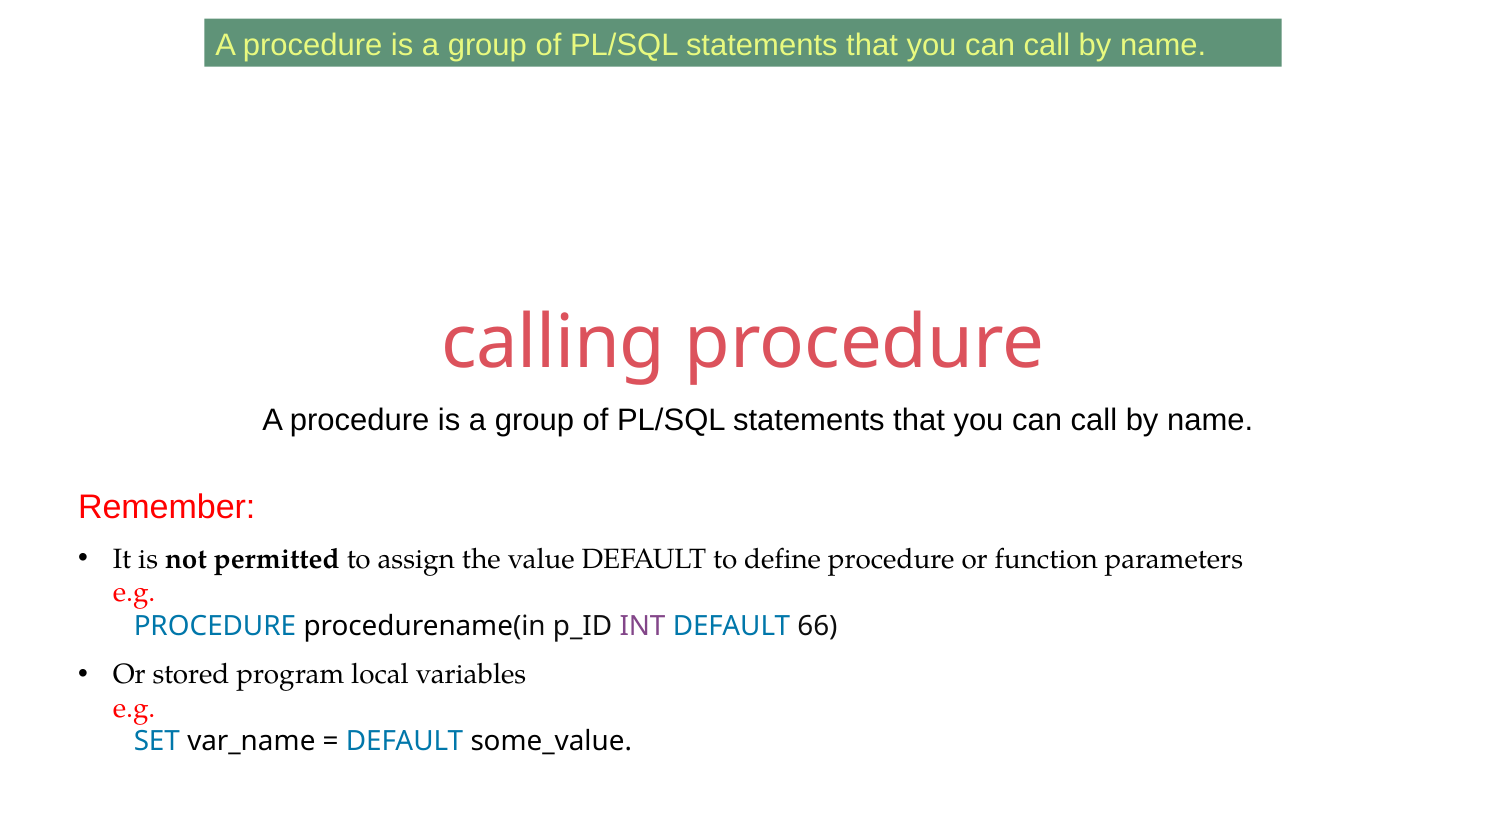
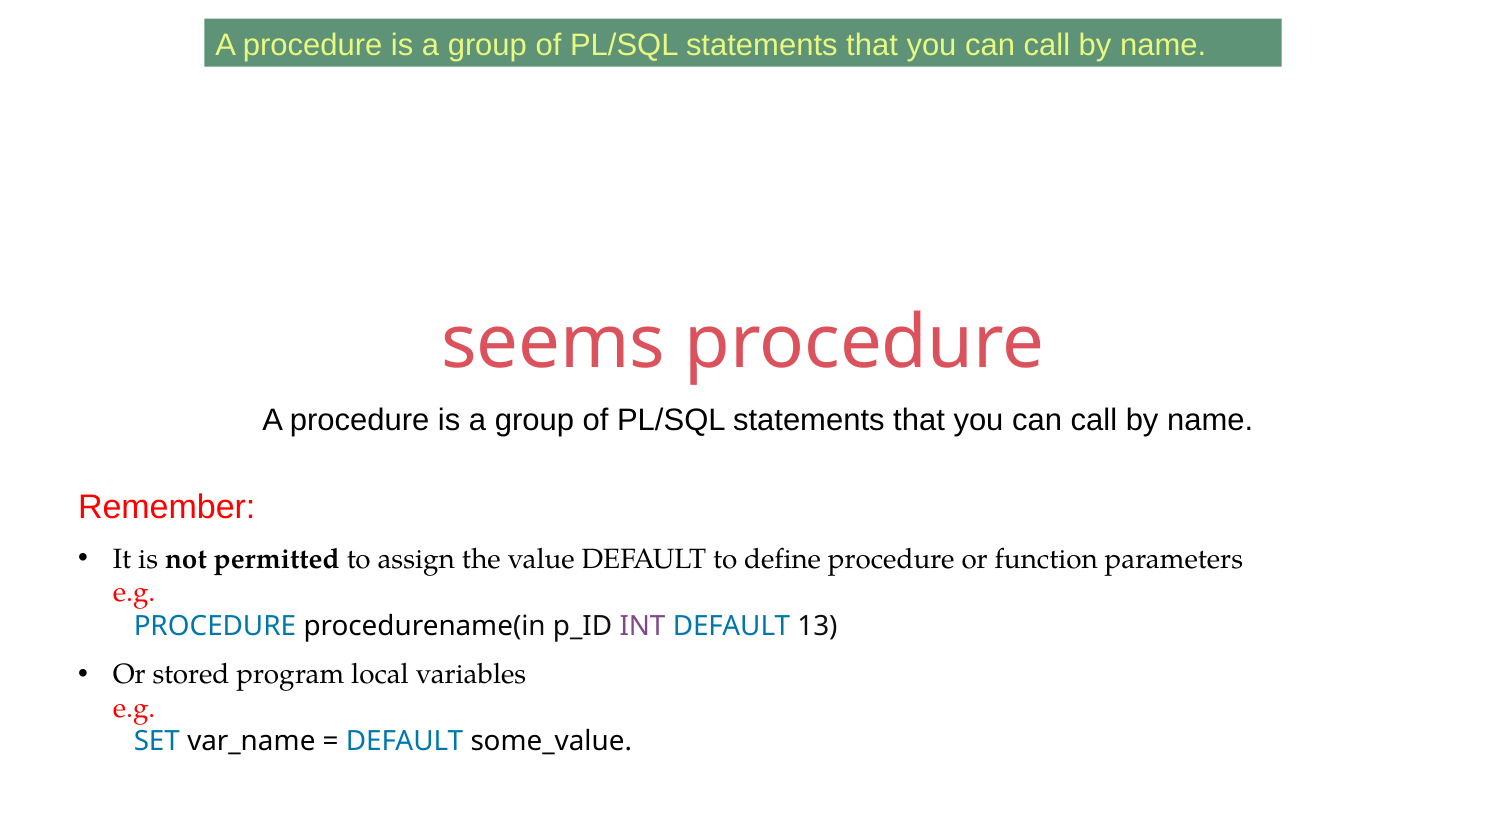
calling: calling -> seems (553, 343)
66: 66 -> 13 (818, 626)
